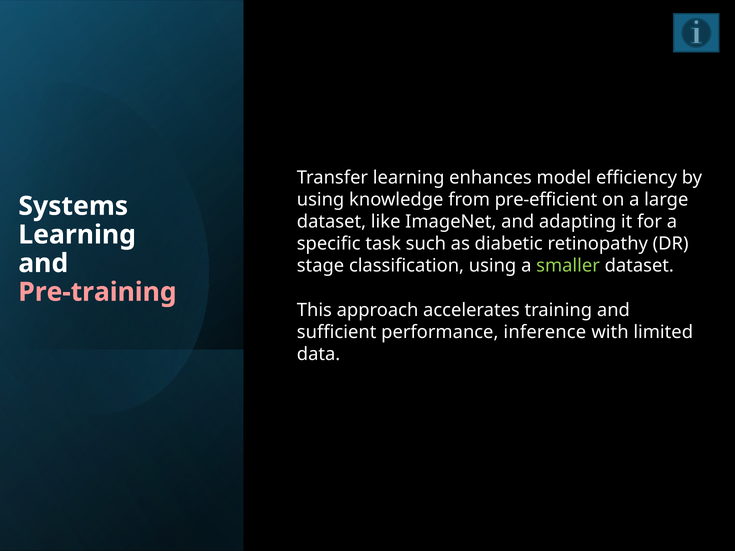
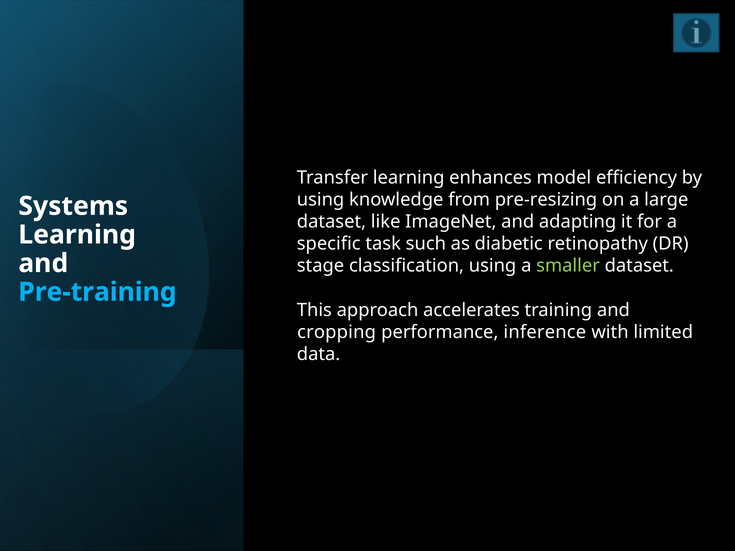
pre-efficient: pre-efficient -> pre-resizing (546, 200)
Pre-training colour: pink -> light blue (97, 292)
sufficient: sufficient -> cropping (337, 332)
